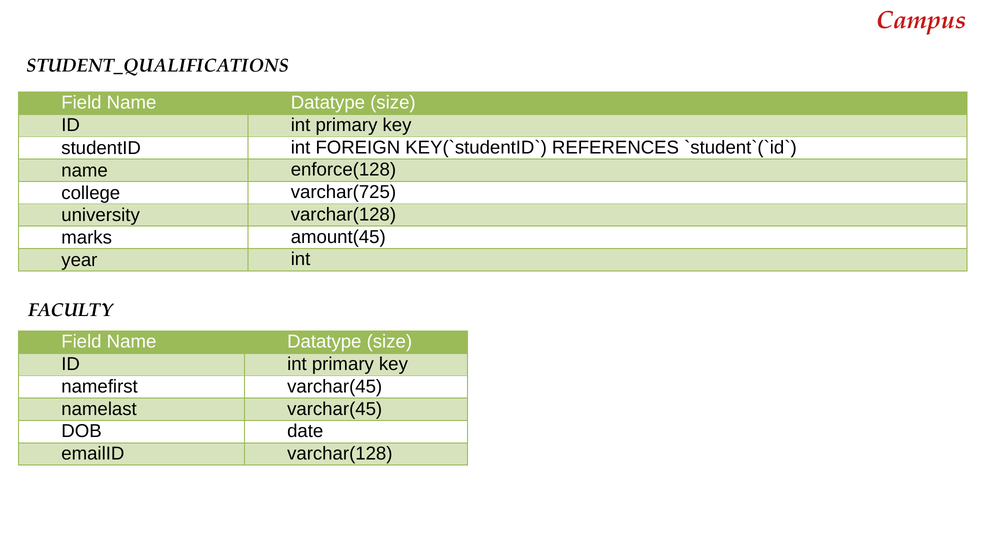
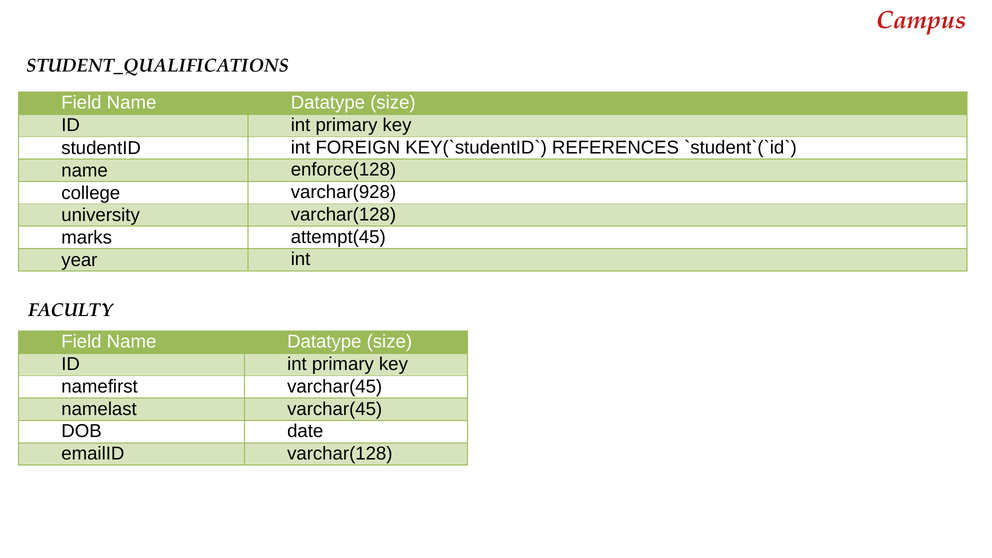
varchar(725: varchar(725 -> varchar(928 (343, 192)
amount(45: amount(45 -> attempt(45 (338, 237)
